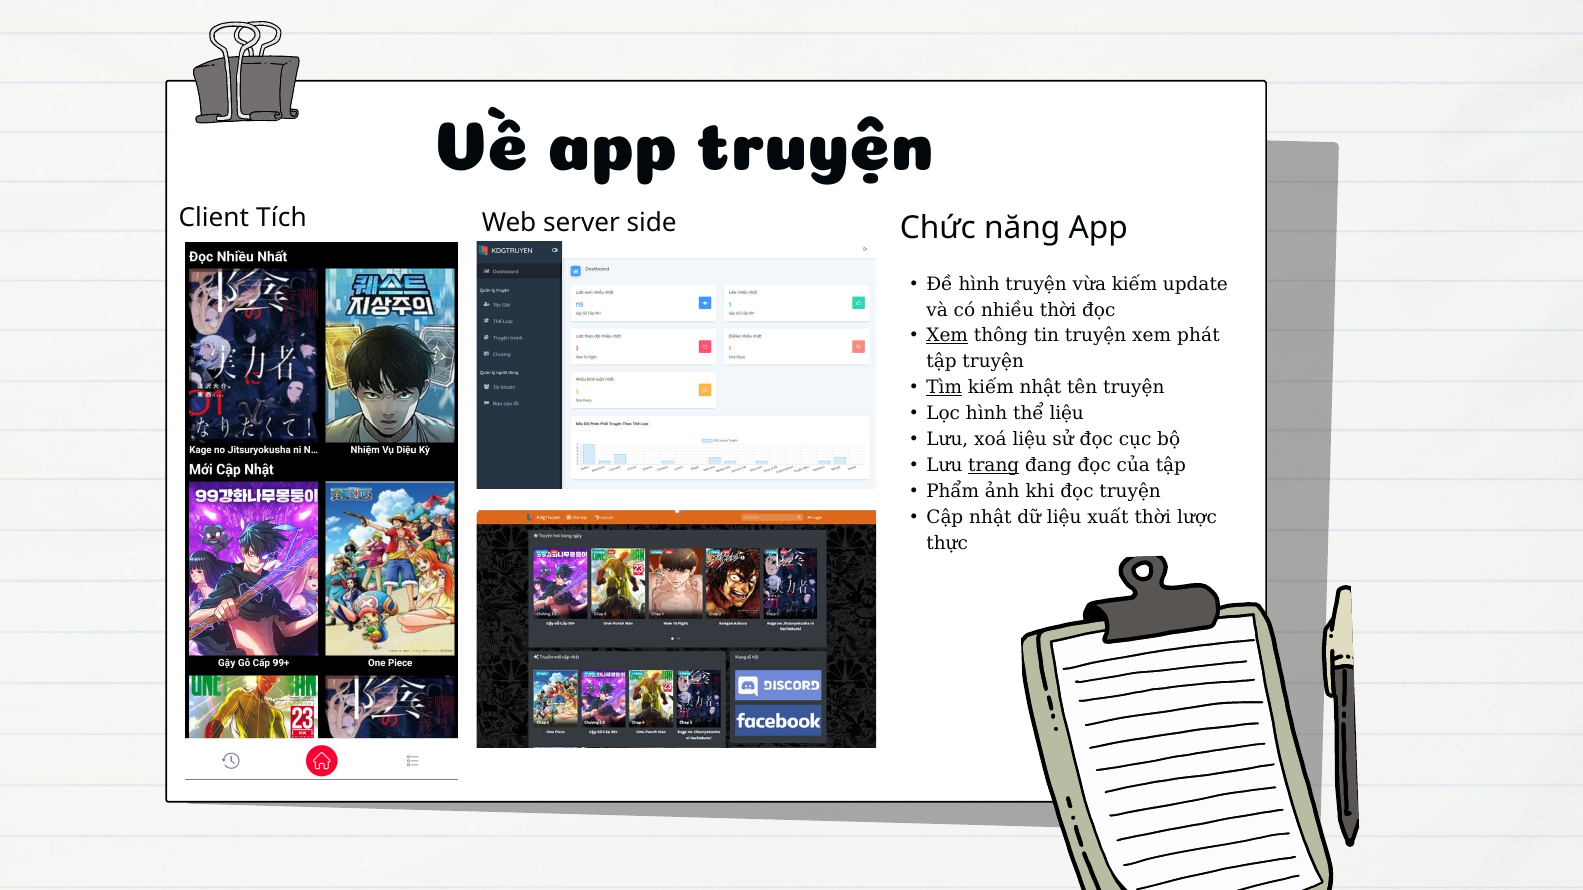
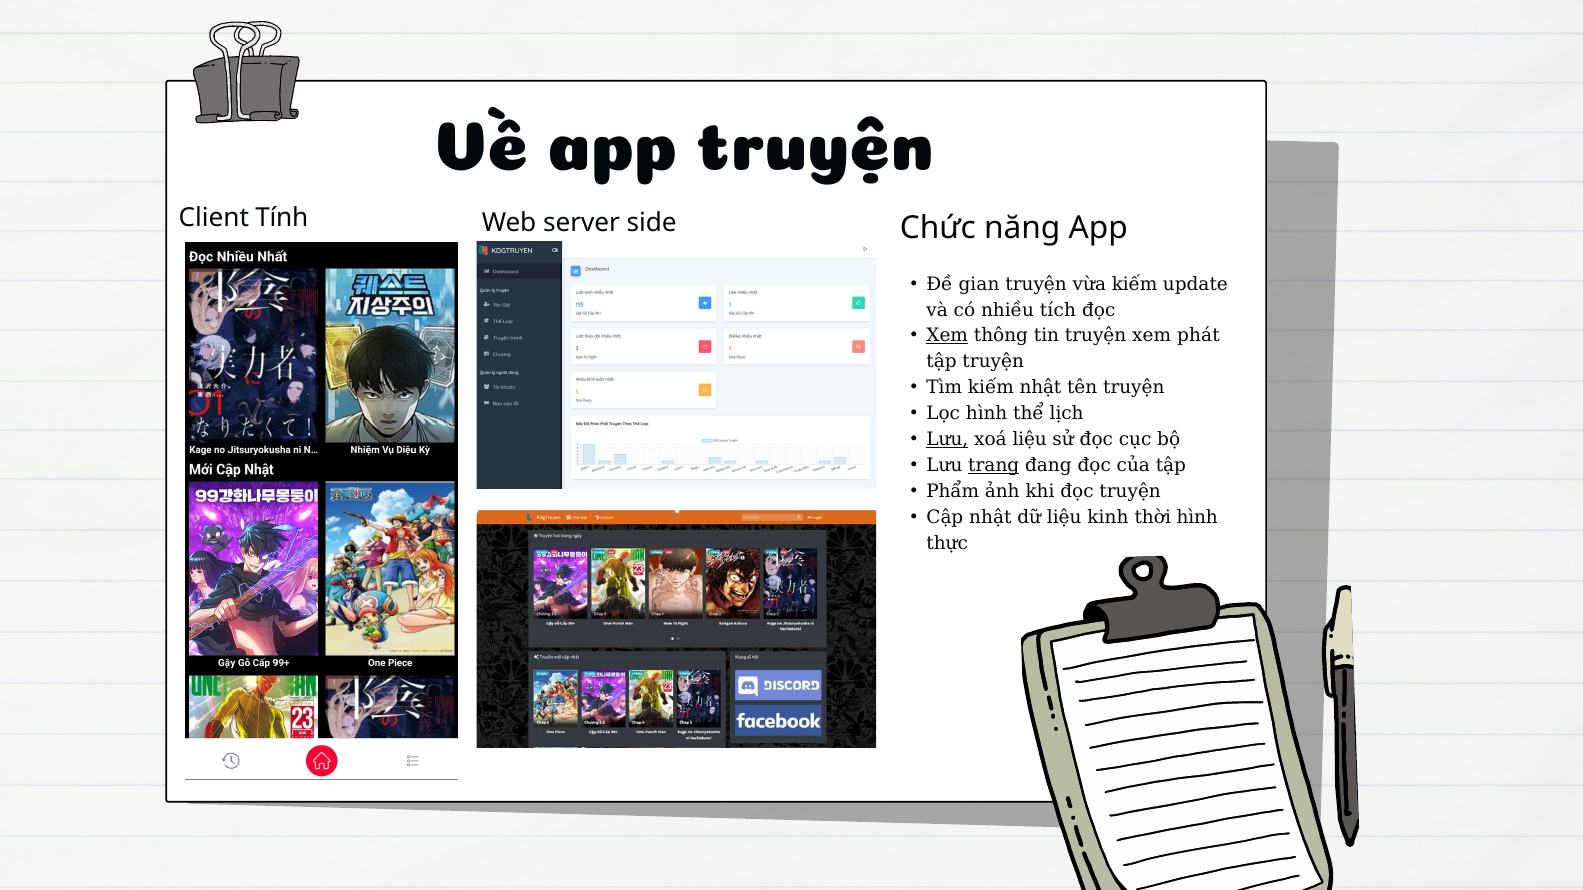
Tích: Tích -> Tính (282, 218)
Đề hình: hình -> gian (979, 284)
nhiều thời: thời -> tích (1058, 310)
Tìm underline: present -> none (944, 388)
thể liệu: liệu -> lịch (1067, 414)
Lưu underline: none -> present (947, 440)
xuất: xuất -> kinh (1108, 517)
thời lược: lược -> hình (1197, 517)
